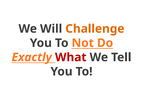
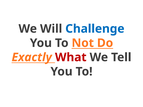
Challenge colour: orange -> blue (95, 29)
